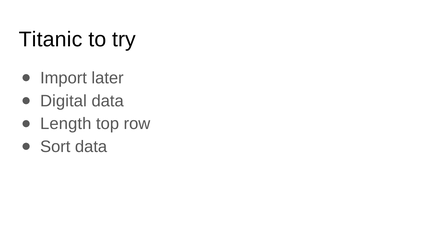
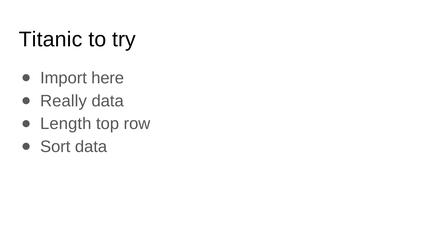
later: later -> here (108, 78)
Digital: Digital -> Really (63, 101)
